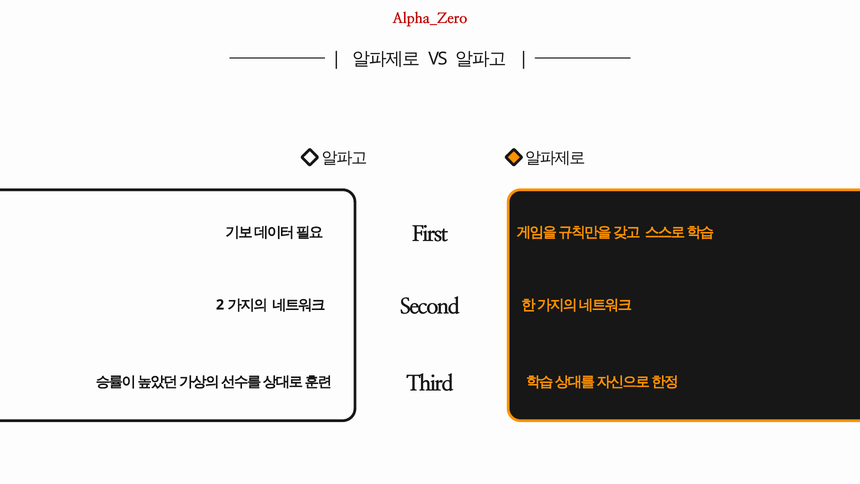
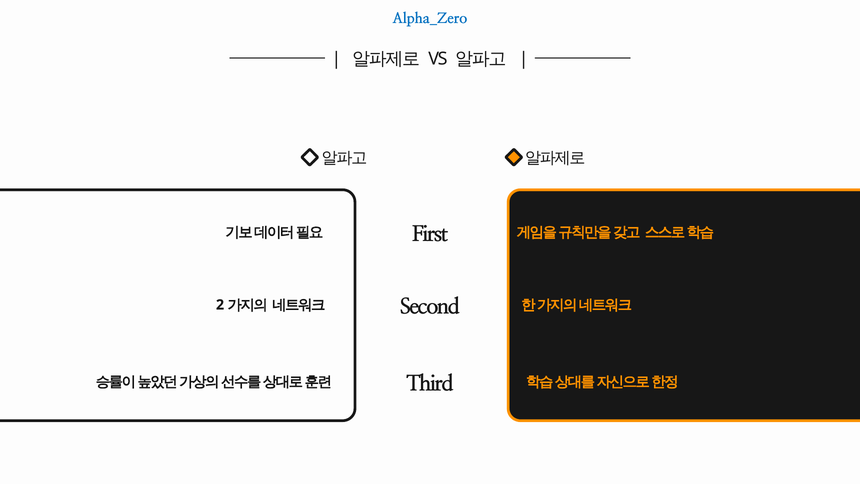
Alpha_Zero colour: red -> blue (430, 18)
